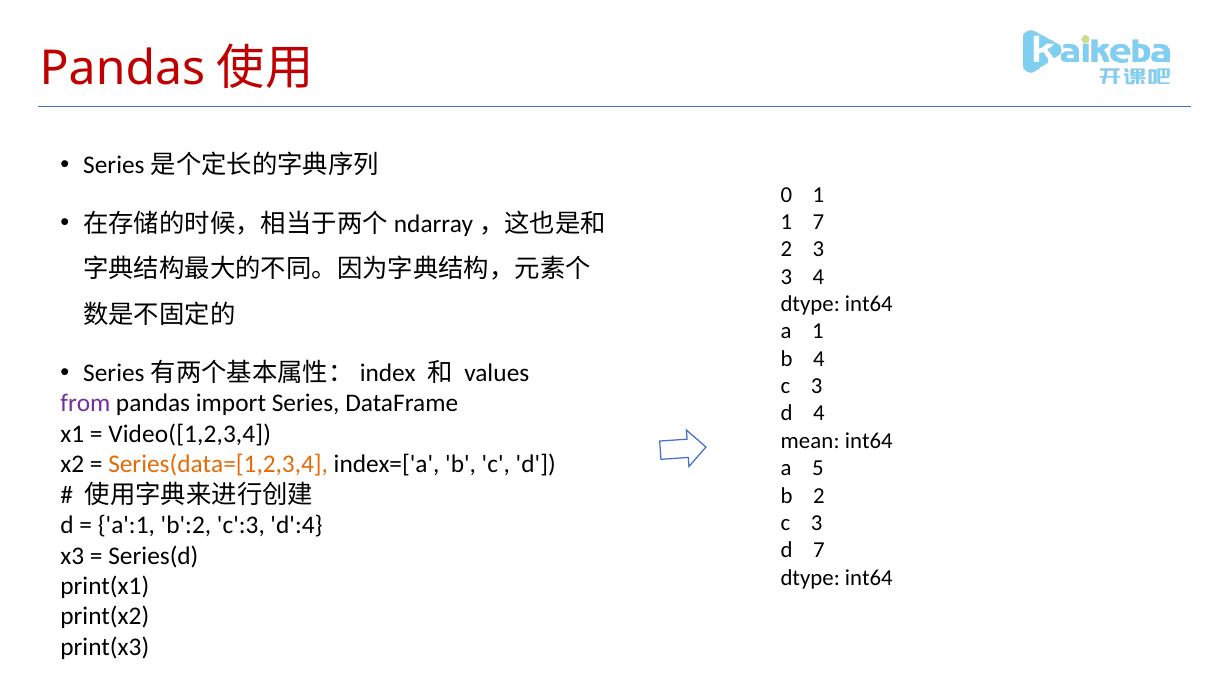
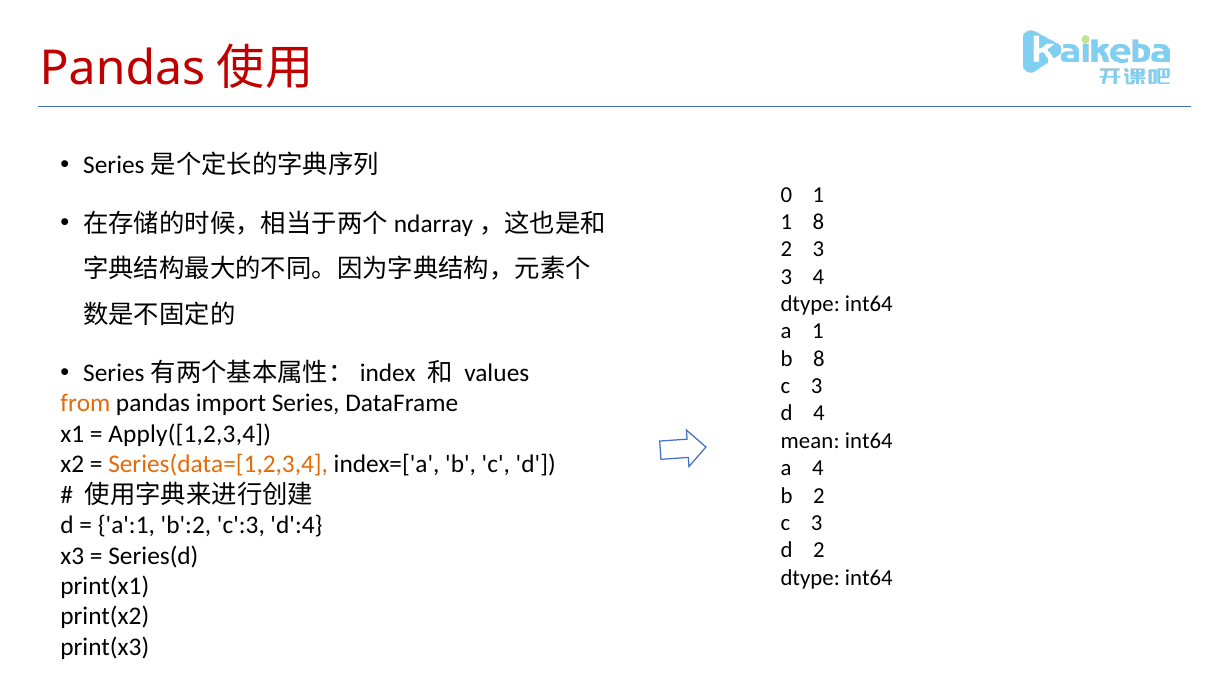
1 7: 7 -> 8 (818, 222)
b 4: 4 -> 8 (819, 359)
from colour: purple -> orange (85, 404)
Video([1,2,3,4: Video([1,2,3,4 -> Apply([1,2,3,4 (190, 434)
a 5: 5 -> 4 (818, 468)
d 7: 7 -> 2 (819, 550)
